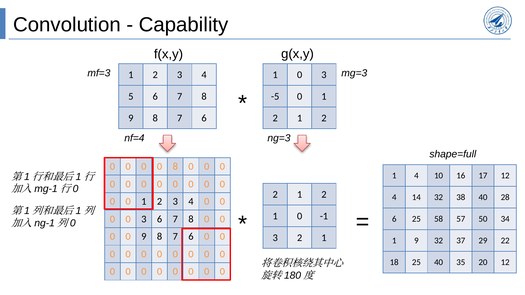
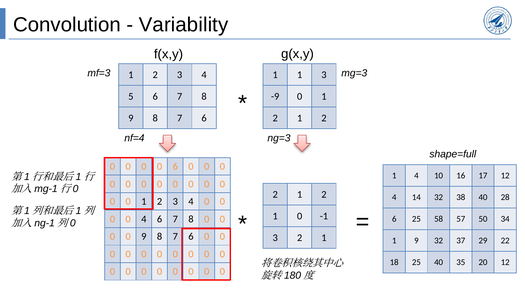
Capability: Capability -> Variability (184, 25)
0: 0 -> 1 (300, 75)
-5: -5 -> -9 (275, 96)
0 8: 8 -> 6 (175, 167)
0 0 3: 3 -> 4 (144, 219)
